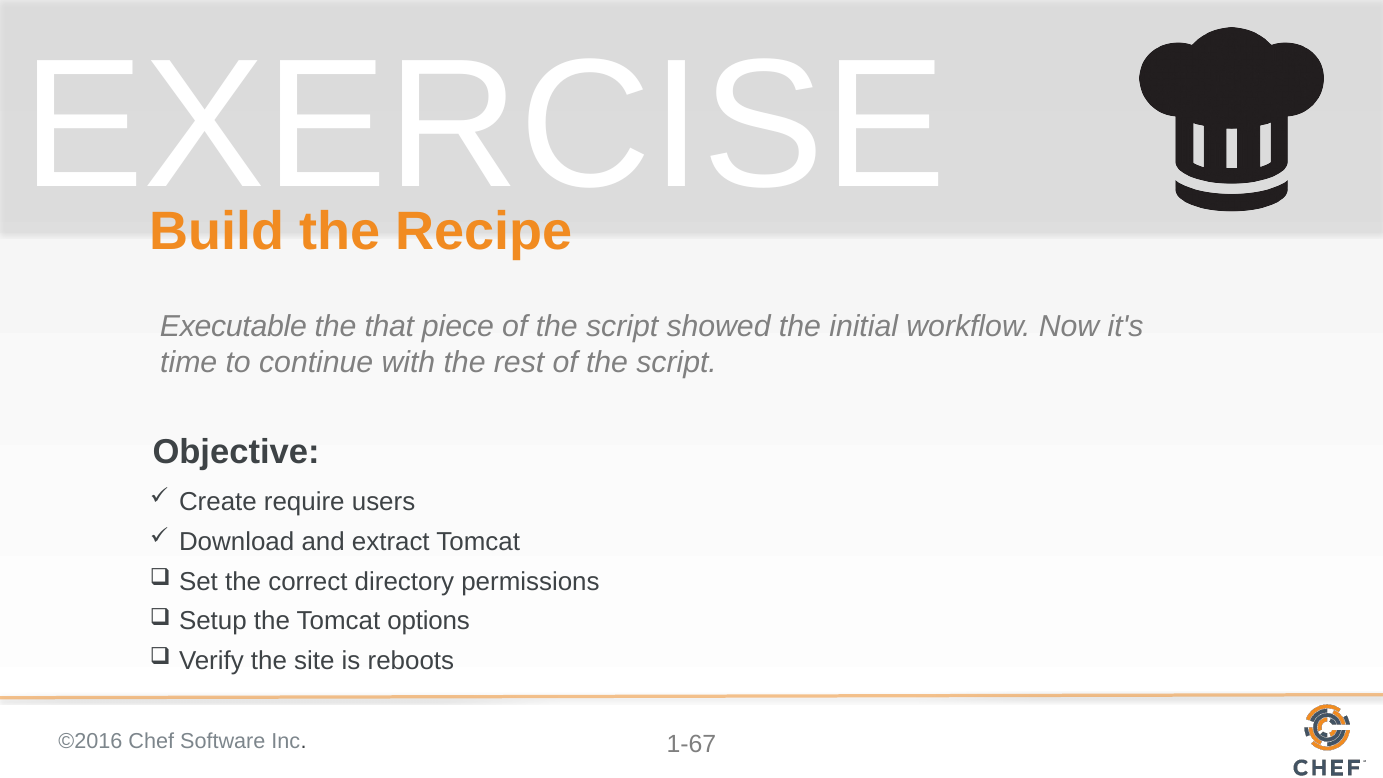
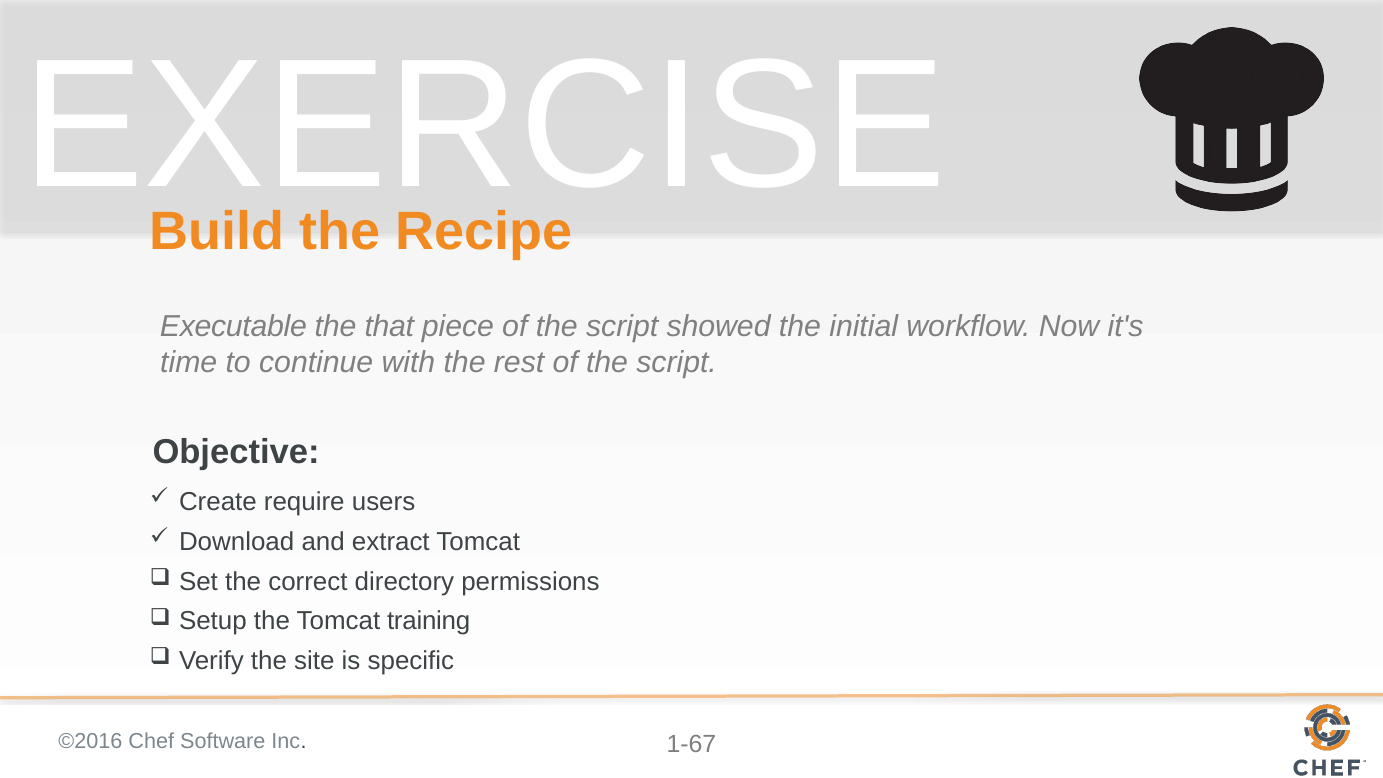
options: options -> training (429, 621)
reboots: reboots -> specific (411, 661)
